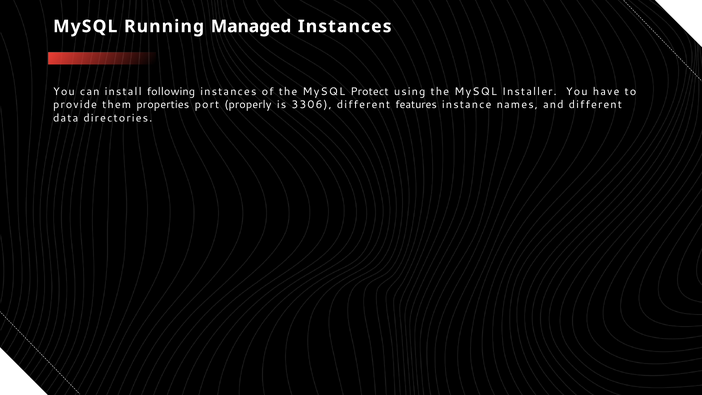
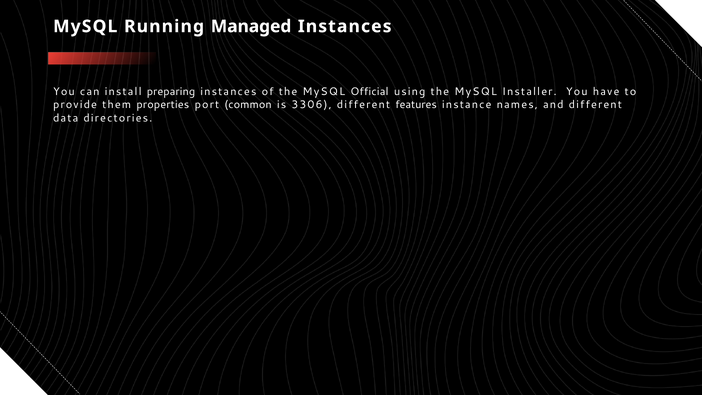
following: following -> preparing (171, 92)
Protect: Protect -> Official (369, 92)
properly: properly -> common (248, 105)
